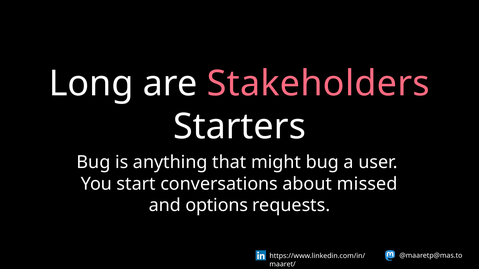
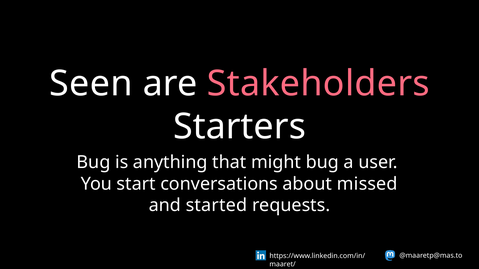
Long: Long -> Seen (91, 84)
options: options -> started (217, 206)
